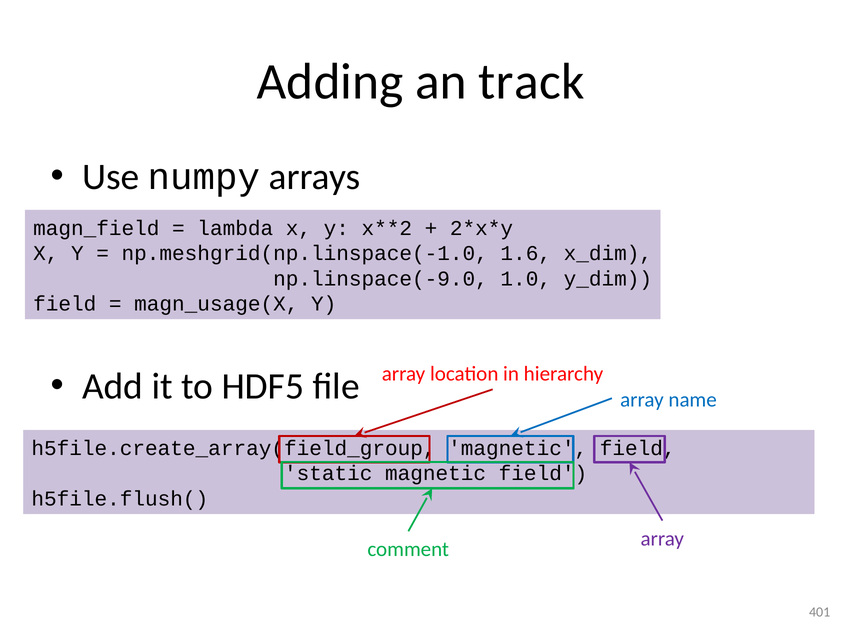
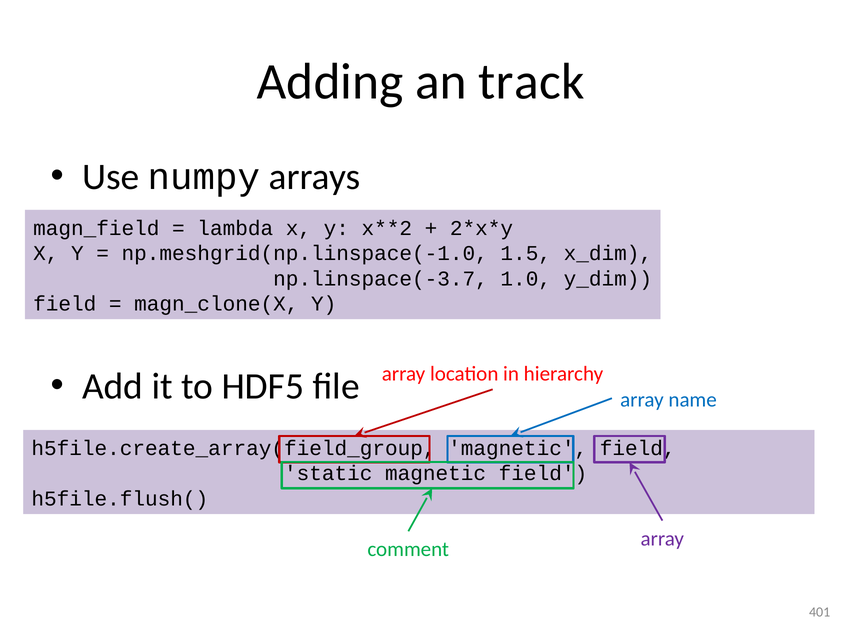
1.6: 1.6 -> 1.5 (526, 253)
np.linspace(-9.0: np.linspace(-9.0 -> np.linspace(-3.7 (381, 278)
magn_usage(X: magn_usage(X -> magn_clone(X (216, 304)
